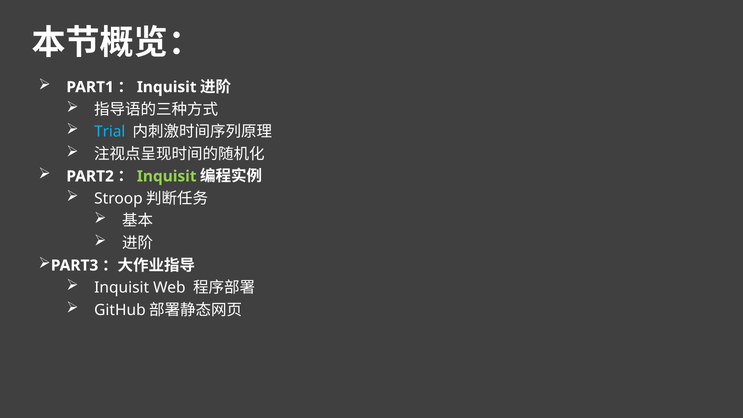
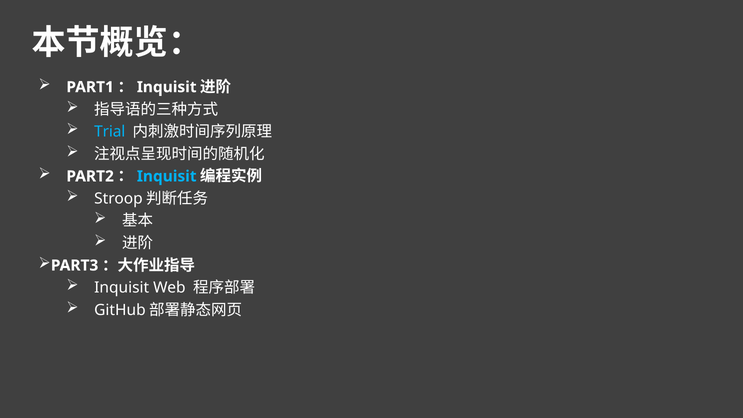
Inquisit colour: light green -> light blue (167, 176)
